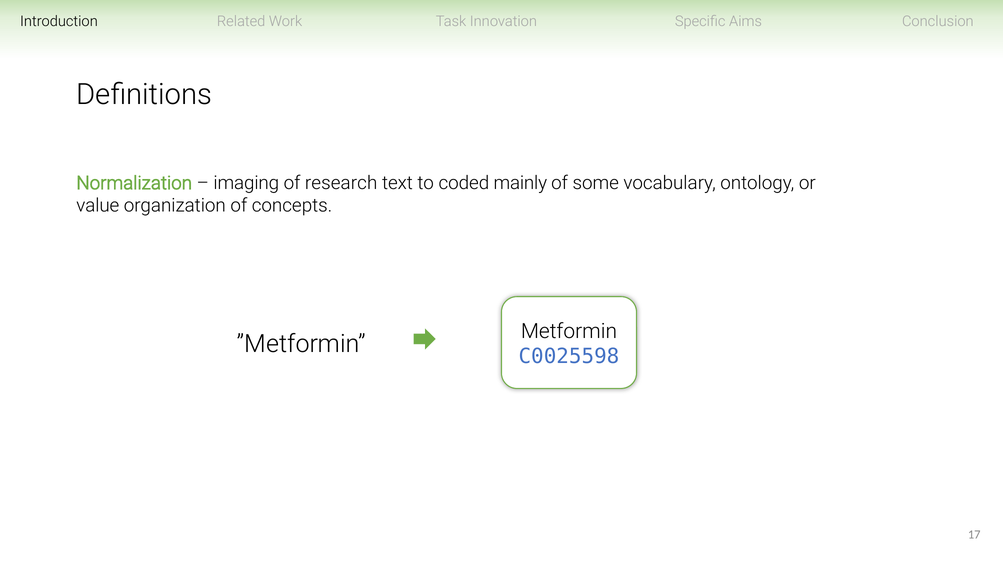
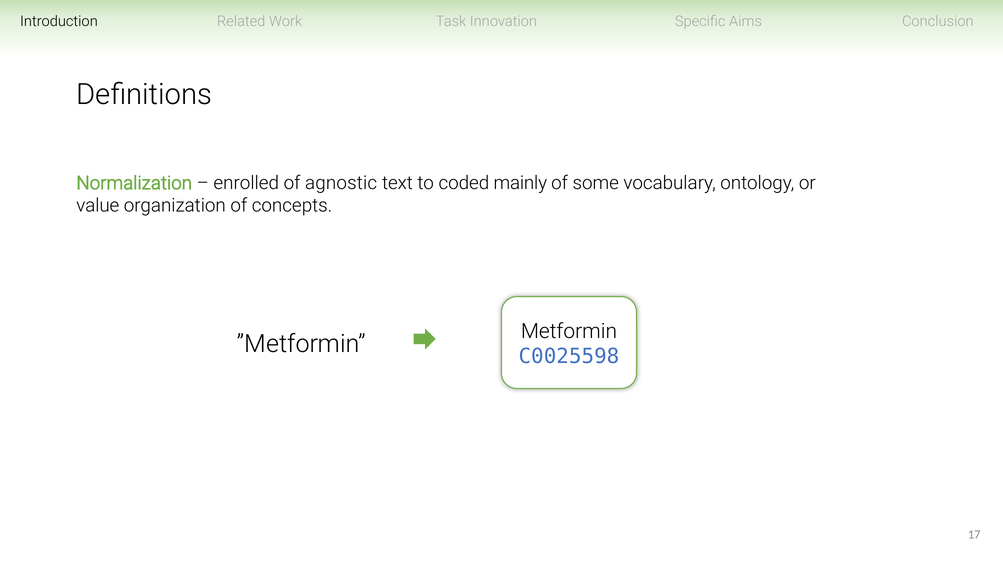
imaging: imaging -> enrolled (246, 183)
research: research -> agnostic (341, 183)
